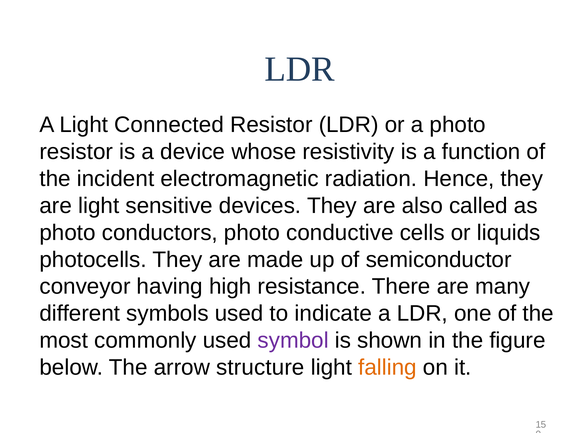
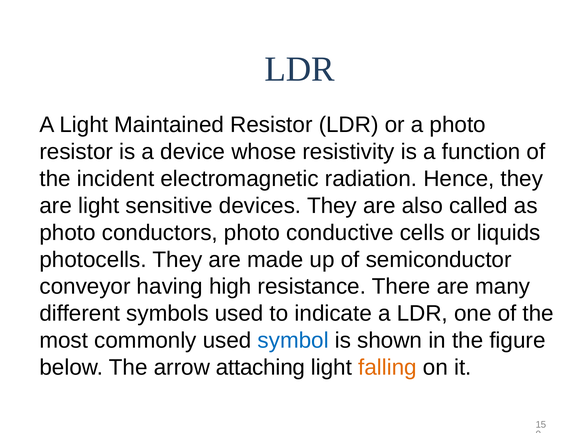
Connected: Connected -> Maintained (169, 125)
symbol colour: purple -> blue (293, 341)
structure: structure -> attaching (260, 368)
